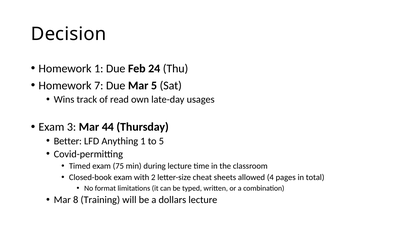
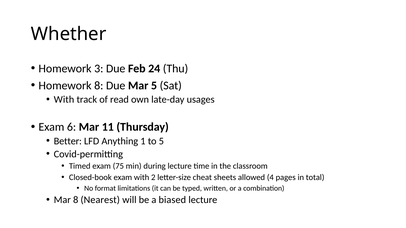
Decision: Decision -> Whether (69, 34)
Homework 1: 1 -> 3 (99, 69)
Homework 7: 7 -> 8 (99, 86)
Wins: Wins -> With (64, 100)
3: 3 -> 6 (72, 127)
44: 44 -> 11 (108, 127)
Training: Training -> Nearest (100, 200)
dollars: dollars -> biased (172, 200)
